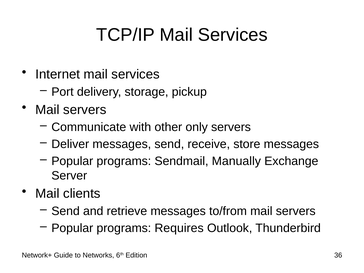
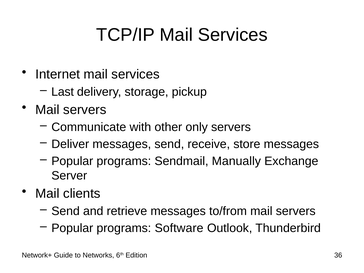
Port: Port -> Last (63, 92)
Requires: Requires -> Software (179, 228)
